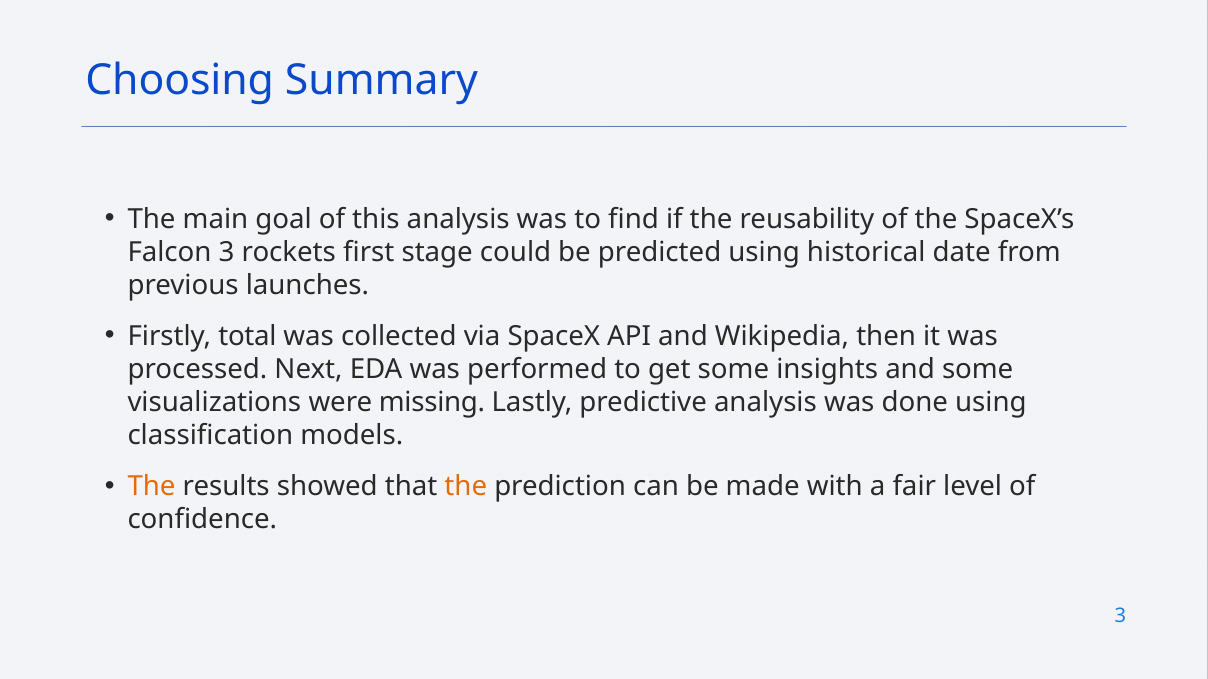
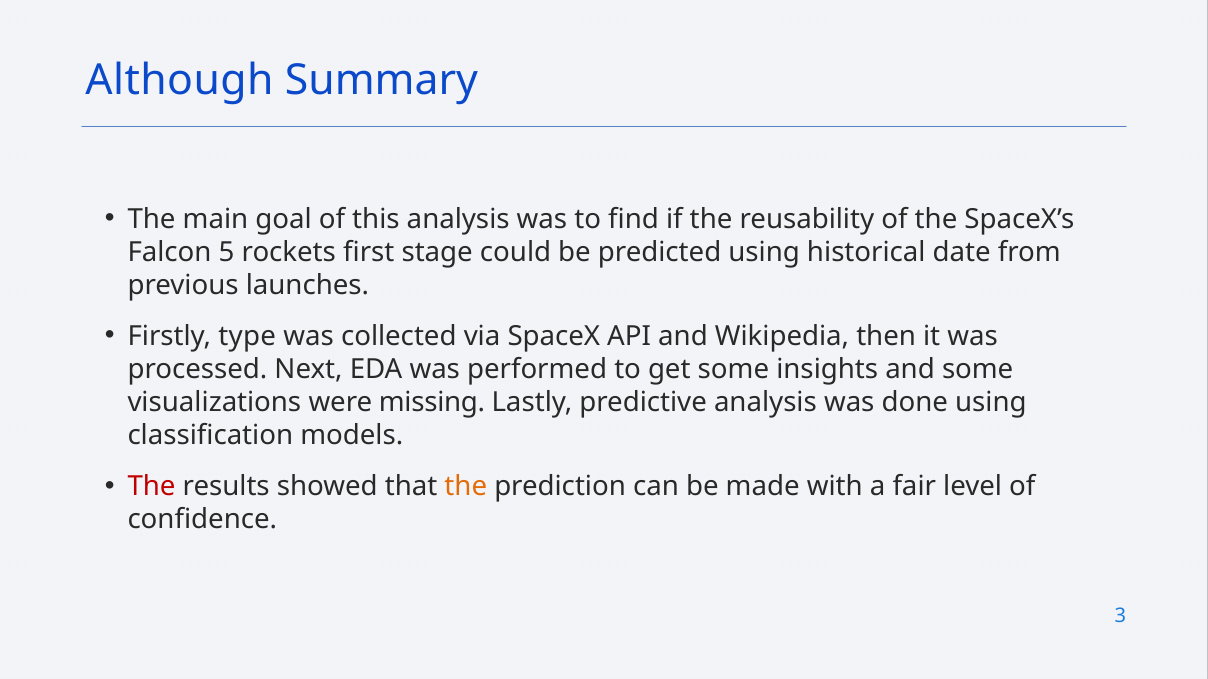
Choosing: Choosing -> Although (179, 81)
Falcon 3: 3 -> 5 (227, 252)
total: total -> type (247, 336)
The colour: orange -> red (152, 487)
